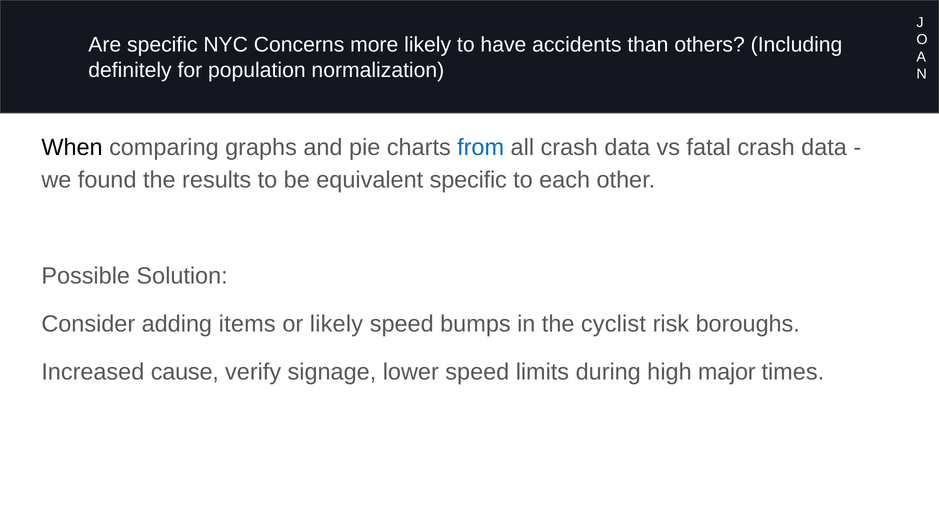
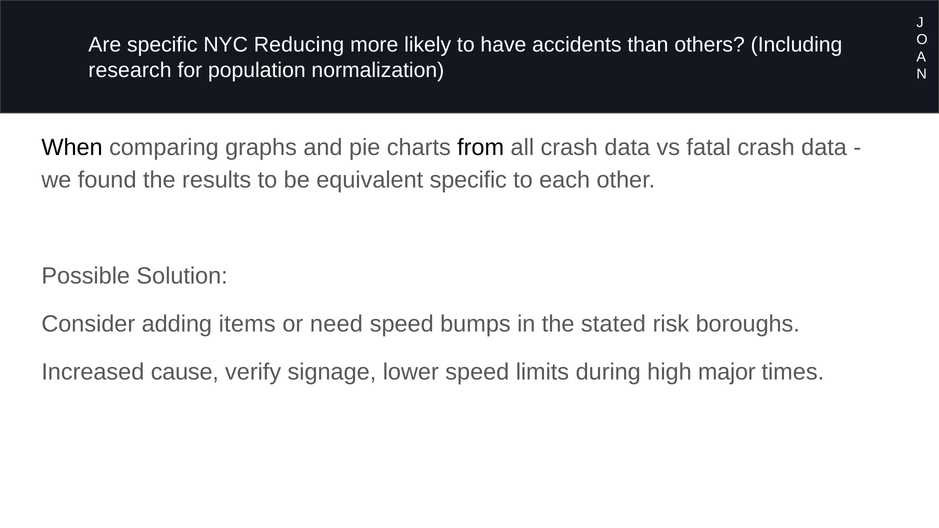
Concerns: Concerns -> Reducing (299, 45)
definitely: definitely -> research (130, 70)
from colour: blue -> black (481, 148)
or likely: likely -> need (336, 324)
cyclist: cyclist -> stated (613, 324)
